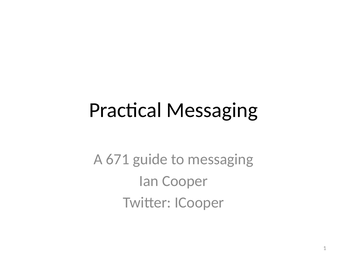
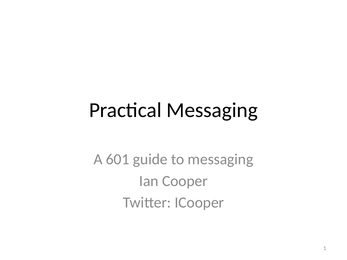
671: 671 -> 601 (118, 160)
